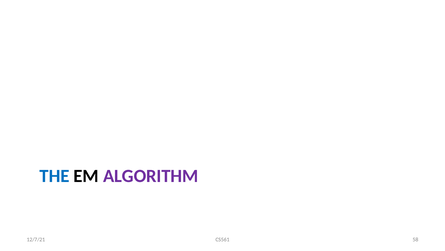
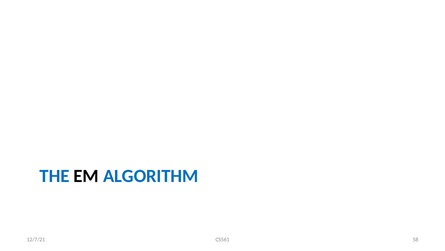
ALGORITHM colour: purple -> blue (151, 175)
